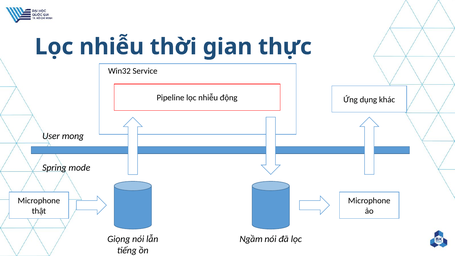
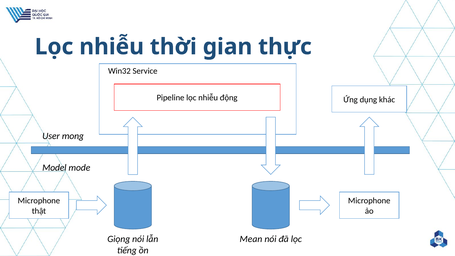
Spring: Spring -> Model (54, 168)
Ngầm: Ngầm -> Mean (251, 239)
